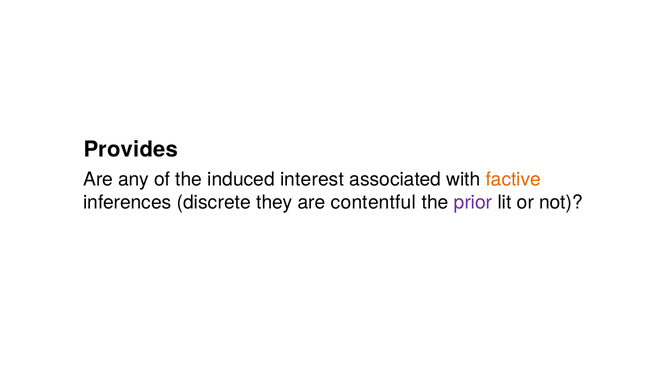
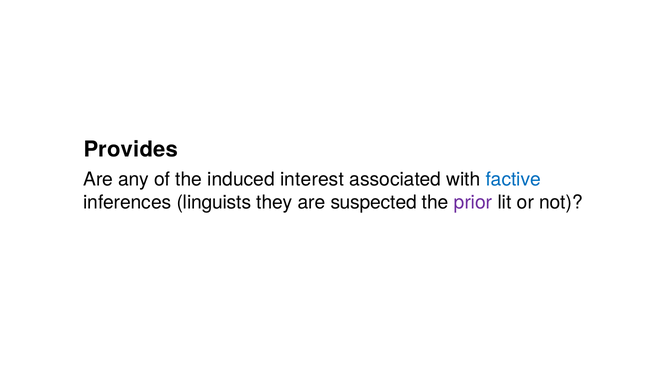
factive colour: orange -> blue (513, 179)
discrete: discrete -> linguists (214, 202)
contentful: contentful -> suspected (374, 202)
